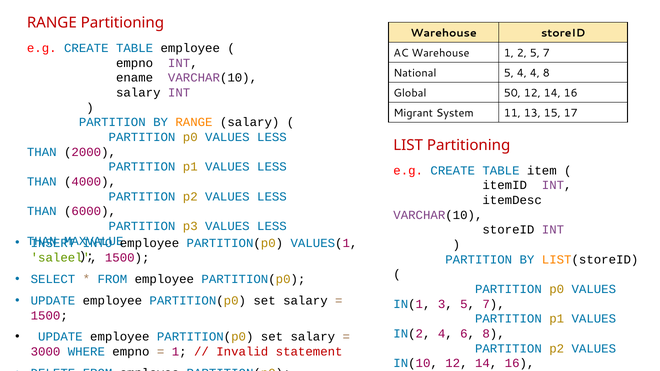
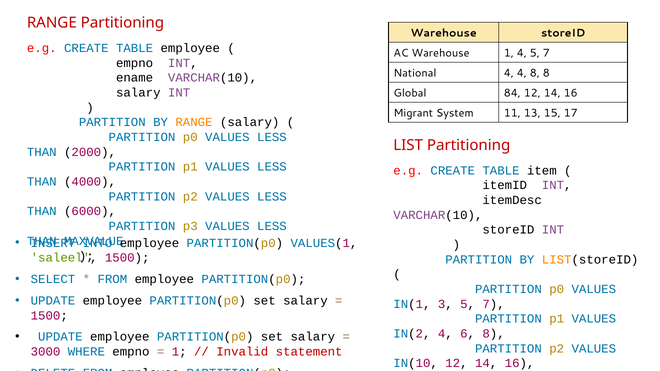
1 2: 2 -> 4 (522, 53)
National 5: 5 -> 4 (509, 73)
4 4: 4 -> 8 (535, 73)
50: 50 -> 84 (512, 93)
